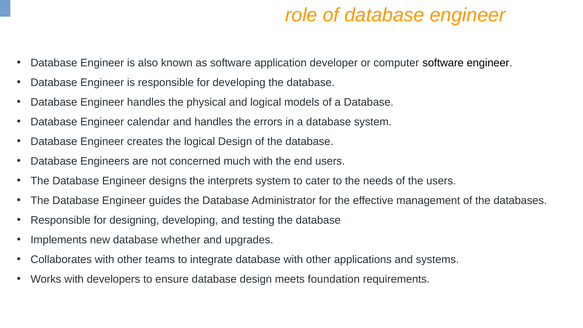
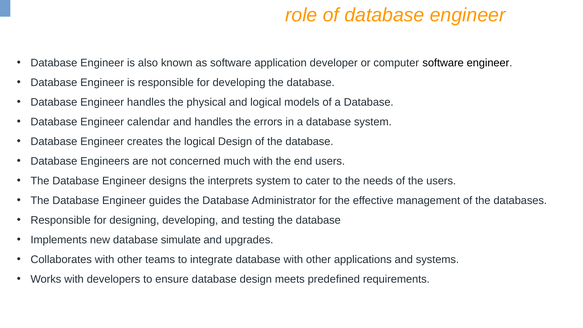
whether: whether -> simulate (181, 240)
foundation: foundation -> predefined (334, 279)
